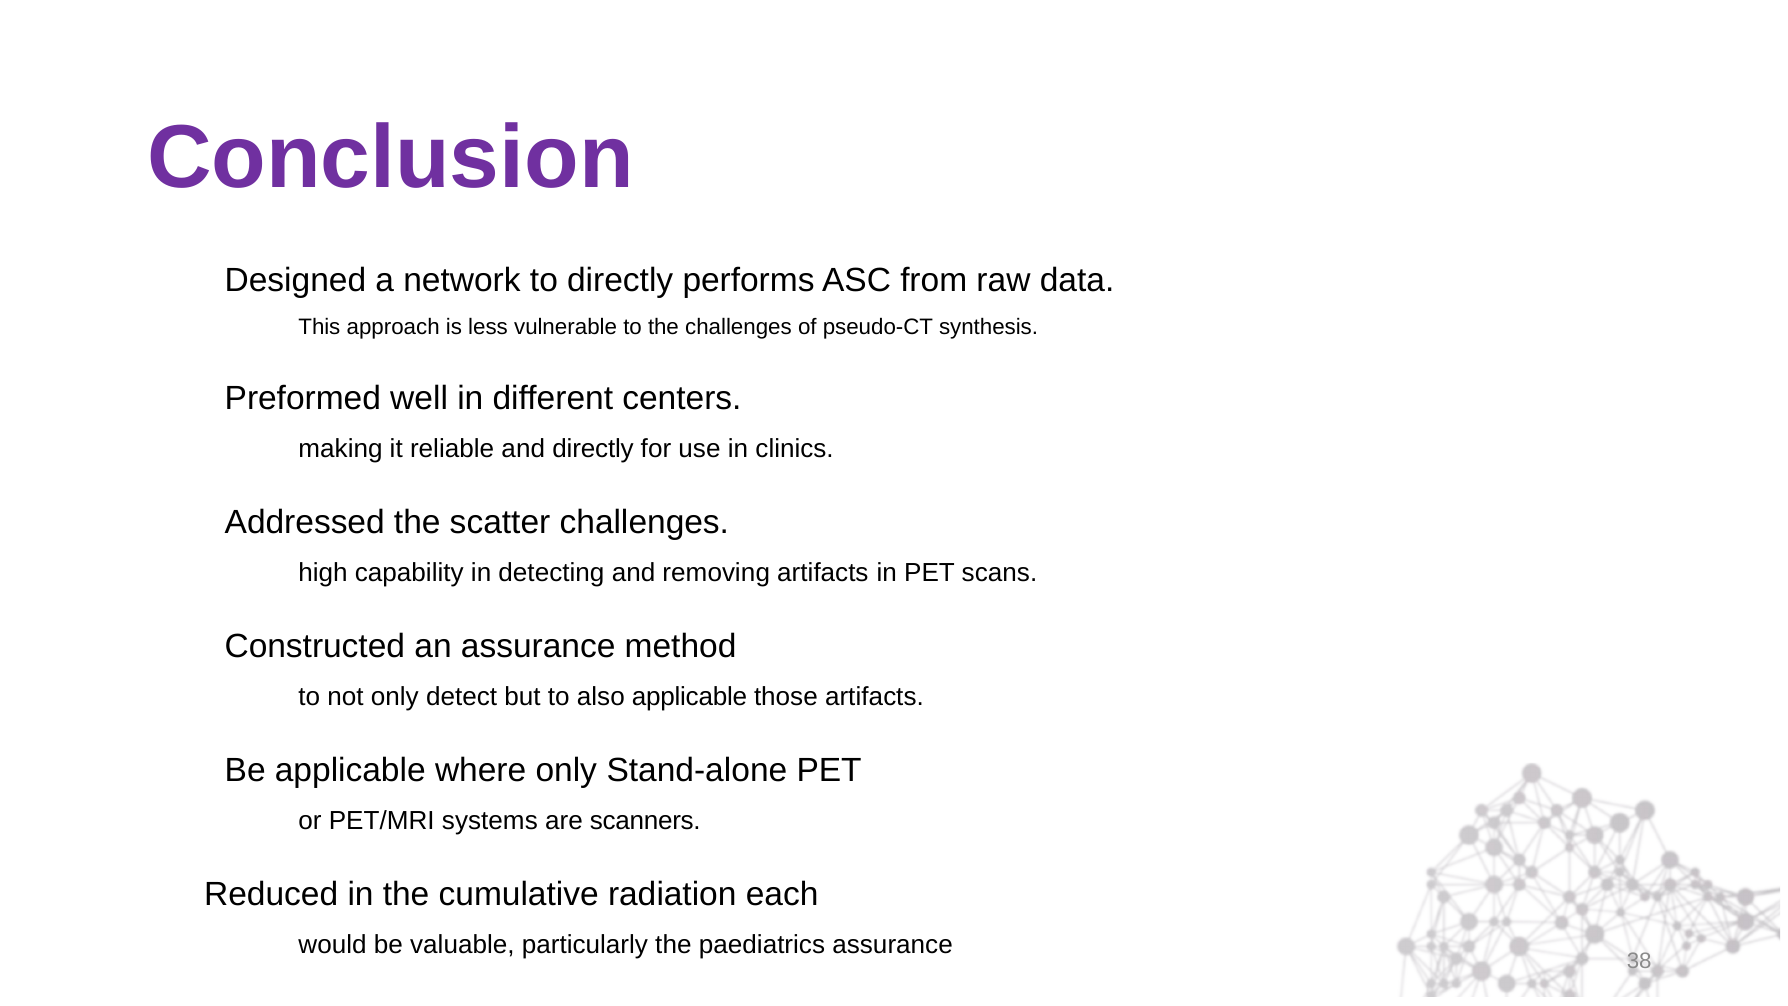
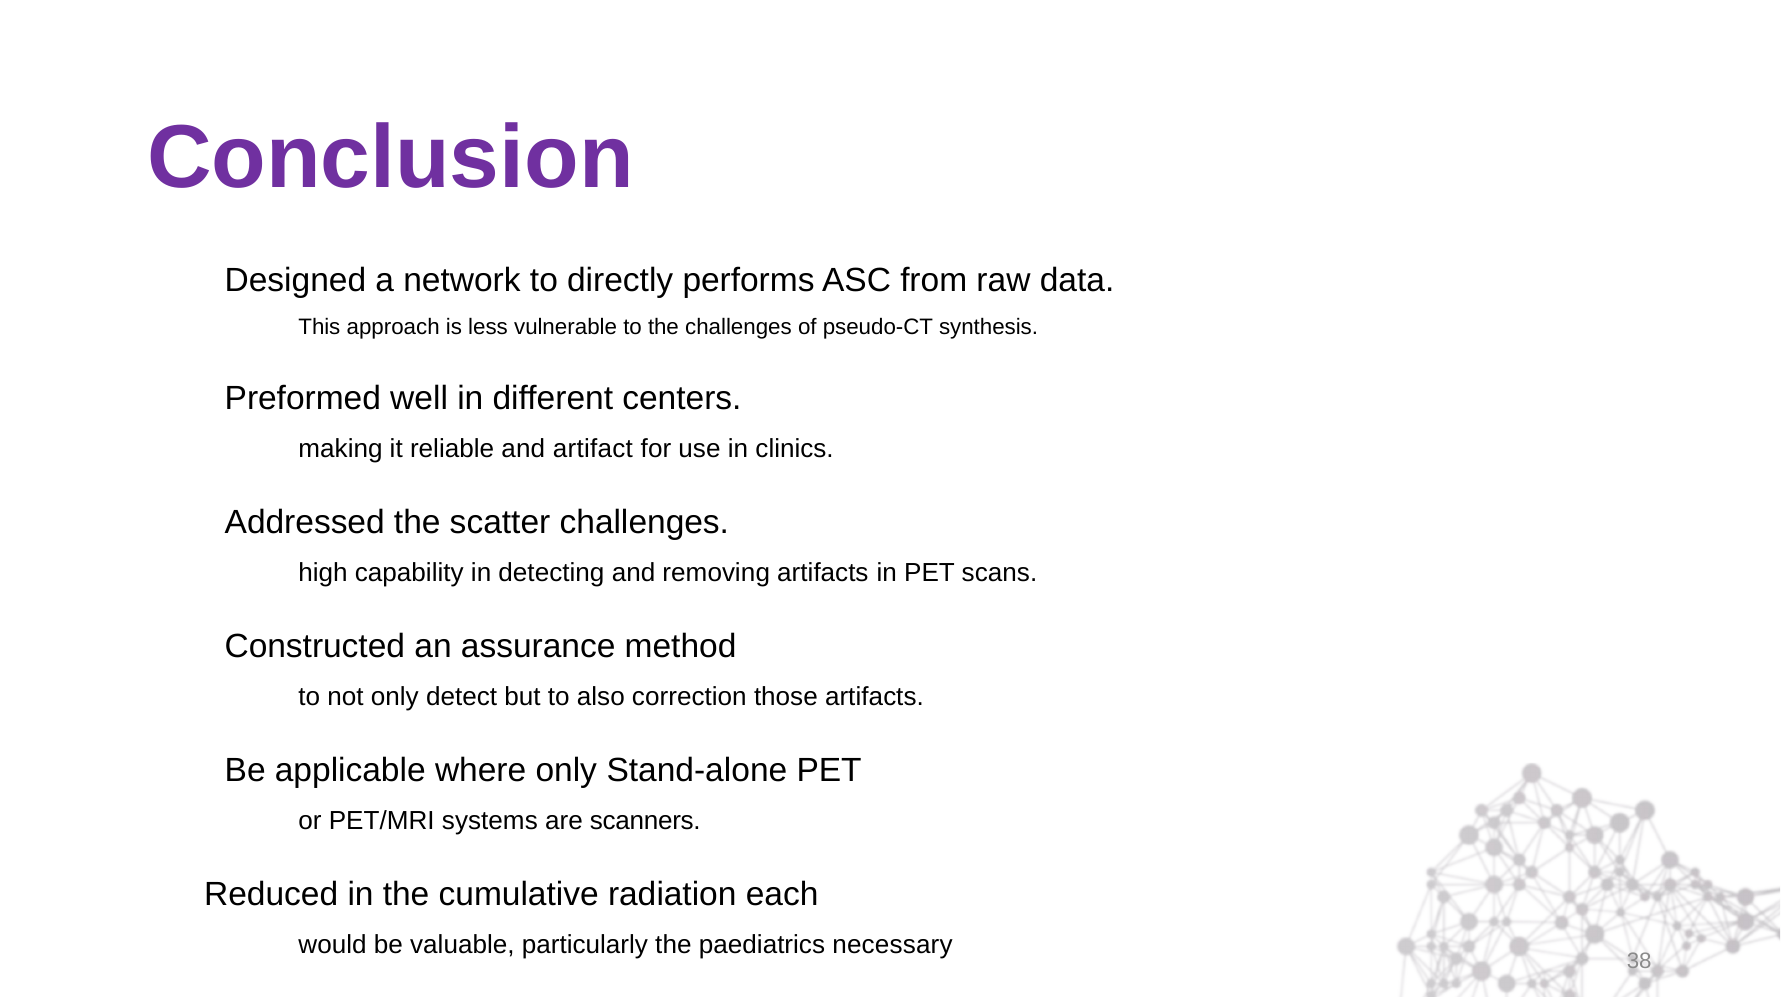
and directly: directly -> artifact (593, 449)
also applicable: applicable -> correction (689, 697)
paediatrics assurance: assurance -> necessary (892, 945)
